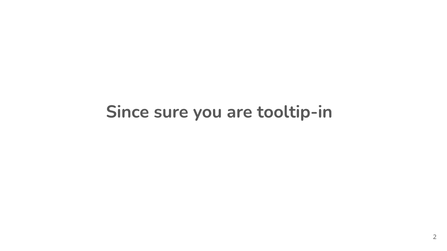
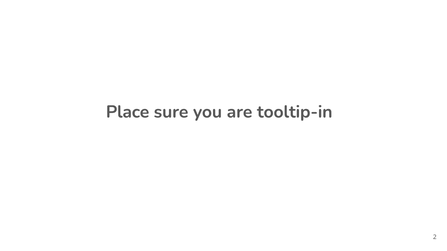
Since: Since -> Place (128, 112)
